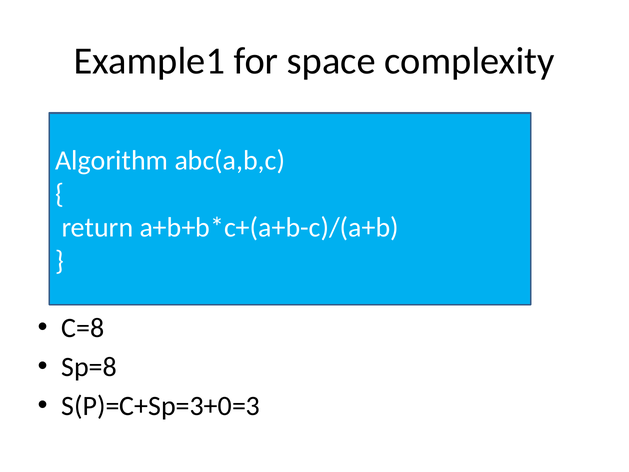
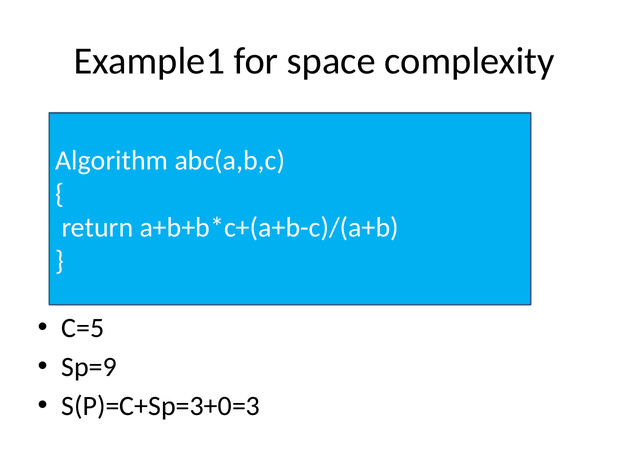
C=8: C=8 -> C=5 (83, 328)
Sp=8: Sp=8 -> Sp=9 (89, 367)
